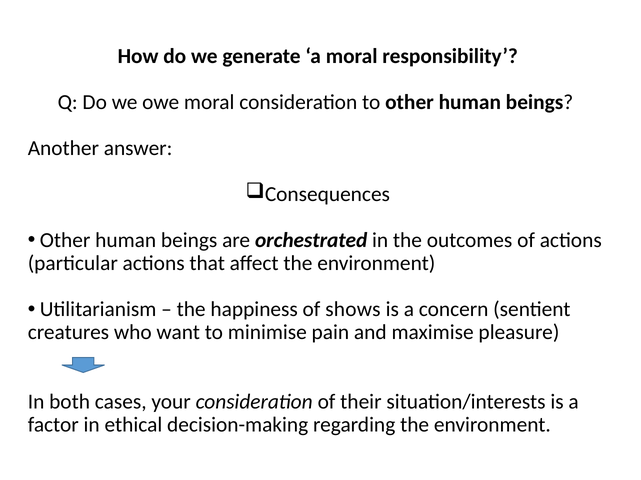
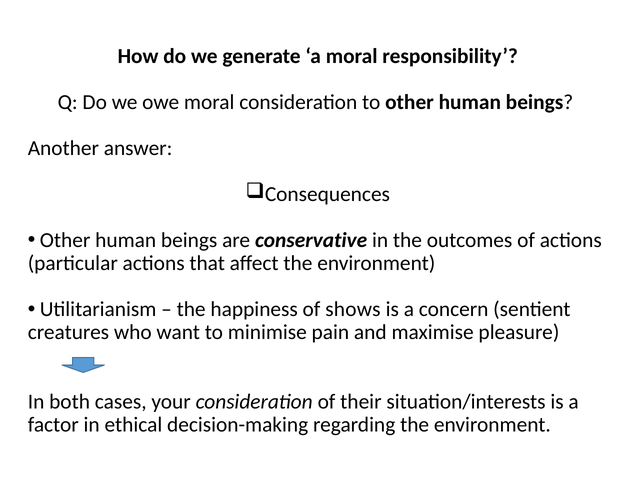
orchestrated: orchestrated -> conservative (311, 241)
